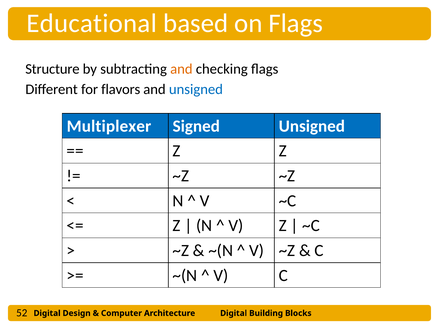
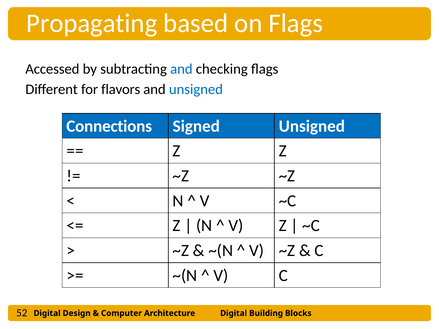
Educational: Educational -> Propagating (92, 23)
Structure: Structure -> Accessed (52, 69)
and colour: orange -> blue (181, 69)
Multiplexer: Multiplexer -> Connections (109, 126)
